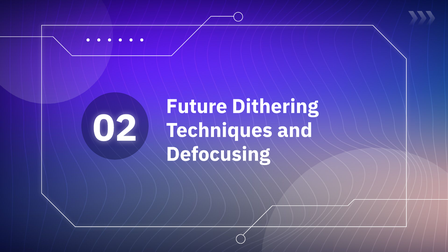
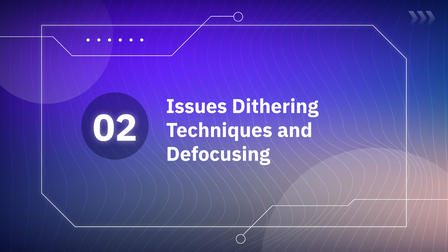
Future: Future -> Issues (197, 106)
